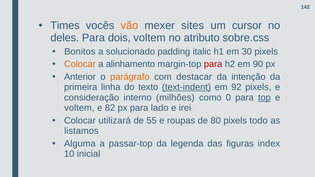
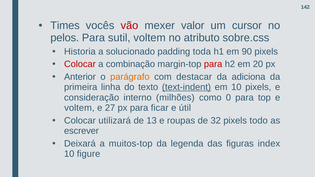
vão colour: orange -> red (129, 26)
sites: sites -> valor (193, 26)
deles: deles -> pelos (65, 38)
dois: dois -> sutil (119, 38)
Bonitos: Bonitos -> Historia (80, 52)
italic: italic -> toda (202, 52)
30: 30 -> 90 (247, 52)
Colocar colour: orange -> red (80, 64)
alinhamento: alinhamento -> combinação (130, 64)
90: 90 -> 20 (258, 64)
intenção: intenção -> adiciona (249, 77)
em 92: 92 -> 10 (236, 87)
top underline: present -> none (264, 98)
82: 82 -> 27 (110, 108)
lado: lado -> ficar (160, 108)
irei: irei -> útil (185, 108)
55: 55 -> 13 (152, 121)
80: 80 -> 32 (216, 121)
listamos: listamos -> escrever (81, 131)
Alguma: Alguma -> Deixará (80, 144)
passar-top: passar-top -> muitos-top (131, 144)
inicial: inicial -> figure (89, 154)
